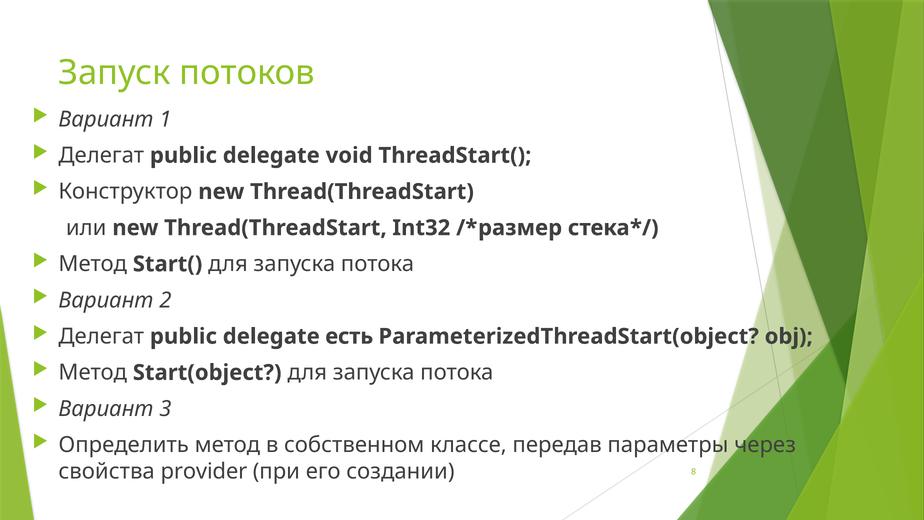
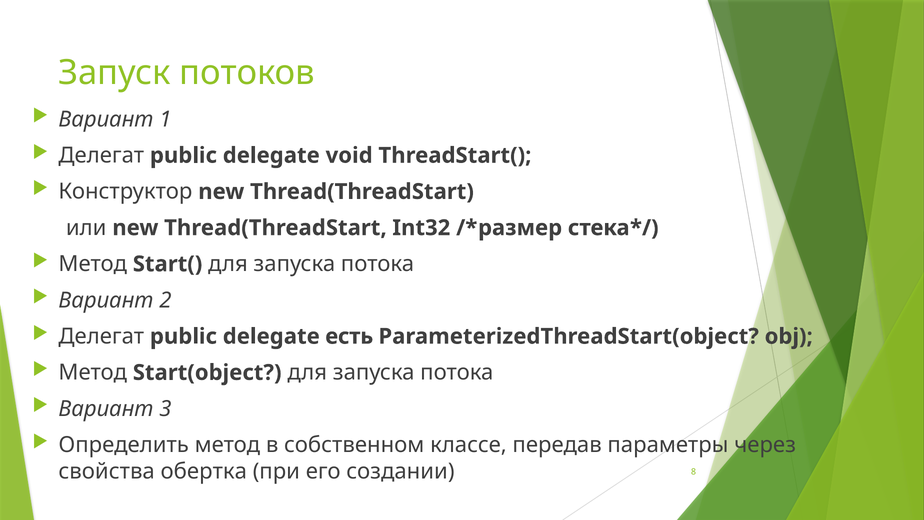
provider: provider -> обертка (204, 471)
